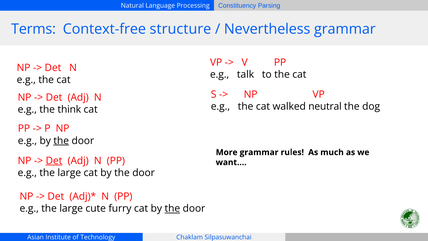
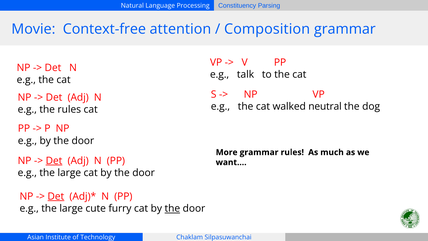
Terms: Terms -> Movie (33, 29)
structure: structure -> attention (180, 29)
Nevertheless: Nevertheless -> Composition (267, 29)
the think: think -> rules (69, 109)
the underline: present -> none (61, 141)
Det underline: none -> present (56, 196)
